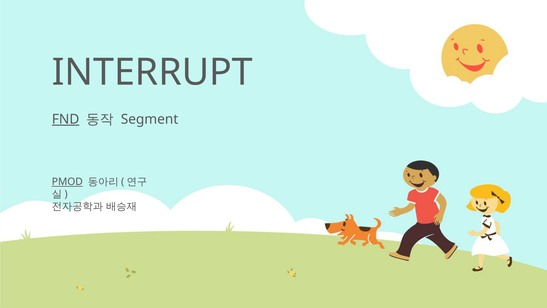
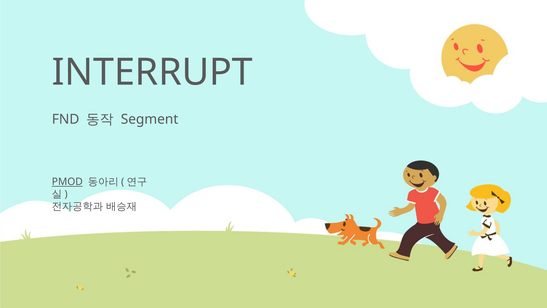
FND underline: present -> none (66, 119)
